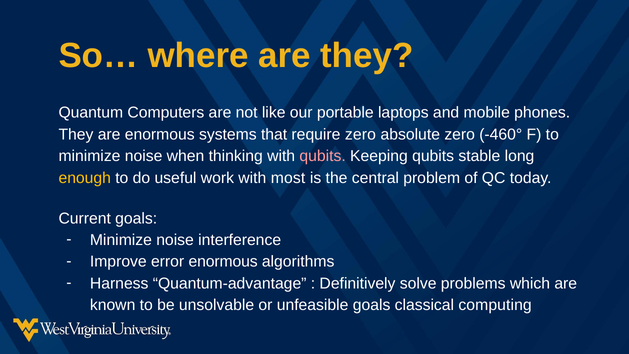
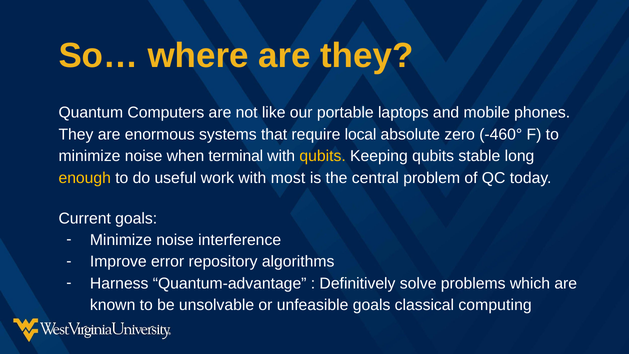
require zero: zero -> local (361, 134)
thinking: thinking -> terminal (236, 156)
qubits colour: pink -> yellow (323, 156)
error enormous: enormous -> repository (223, 262)
